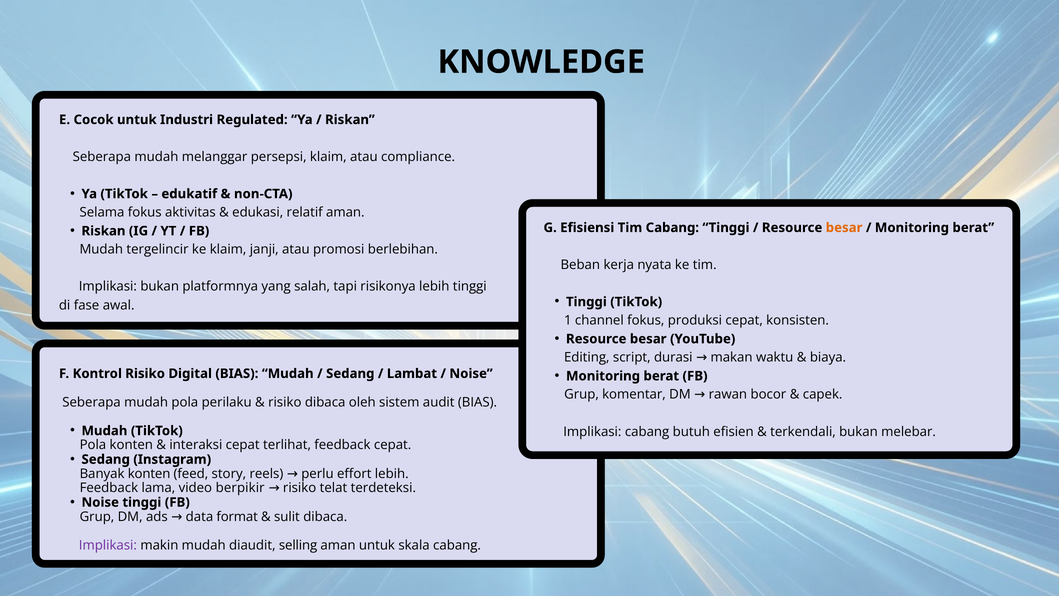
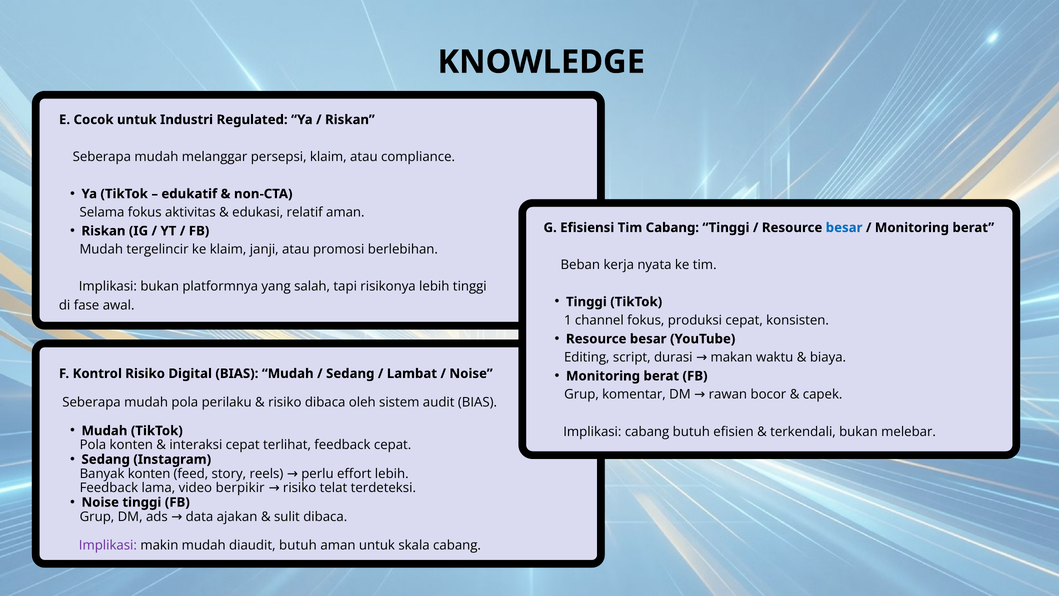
besar colour: orange -> blue (844, 228)
format: format -> ajakan (237, 516)
diaudit selling: selling -> butuh (298, 545)
